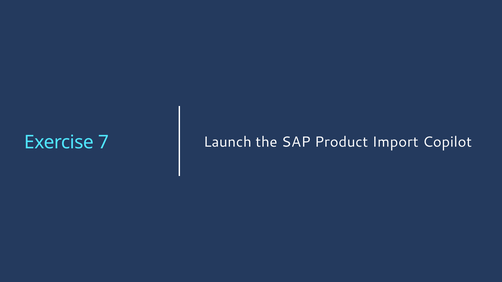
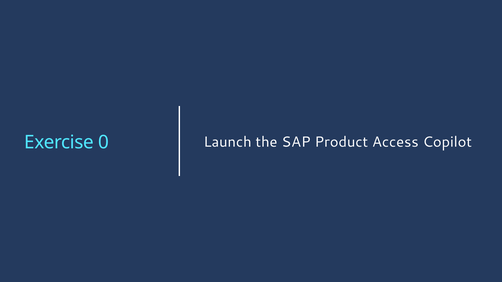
7: 7 -> 0 (104, 142)
Import: Import -> Access (395, 142)
